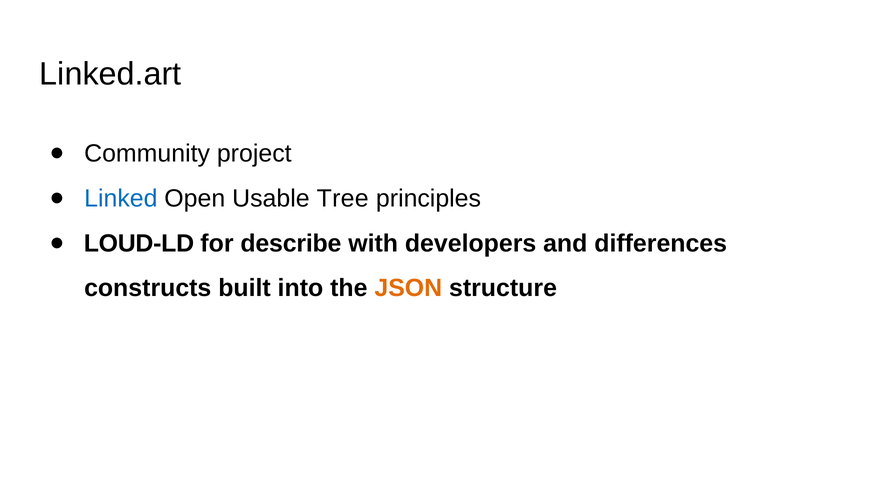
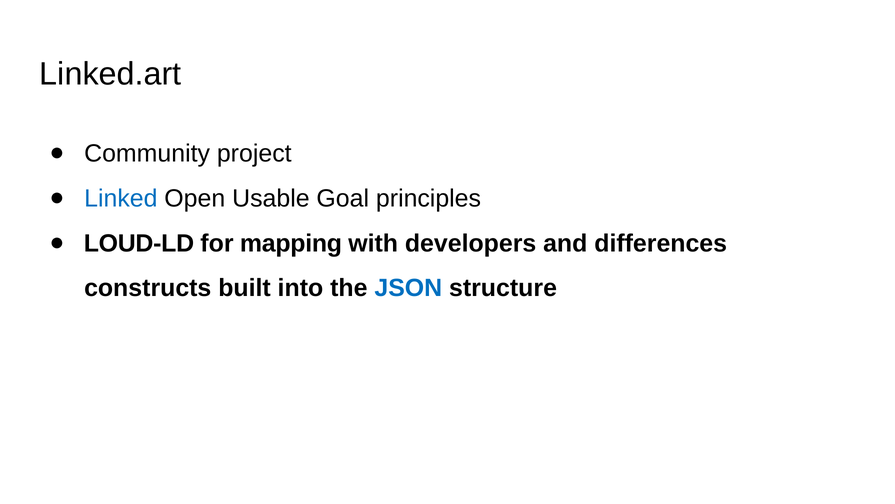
Tree: Tree -> Goal (343, 198)
describe: describe -> mapping (291, 243)
JSON colour: orange -> blue (408, 288)
